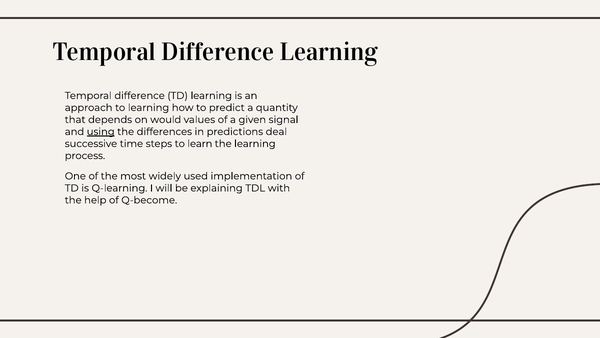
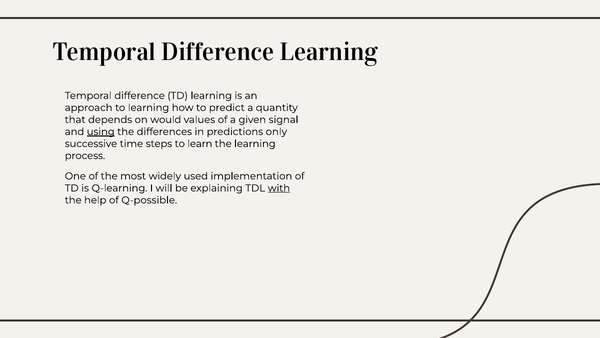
deal: deal -> only (276, 132)
with underline: none -> present (279, 188)
Q-become: Q-become -> Q-possible (149, 200)
